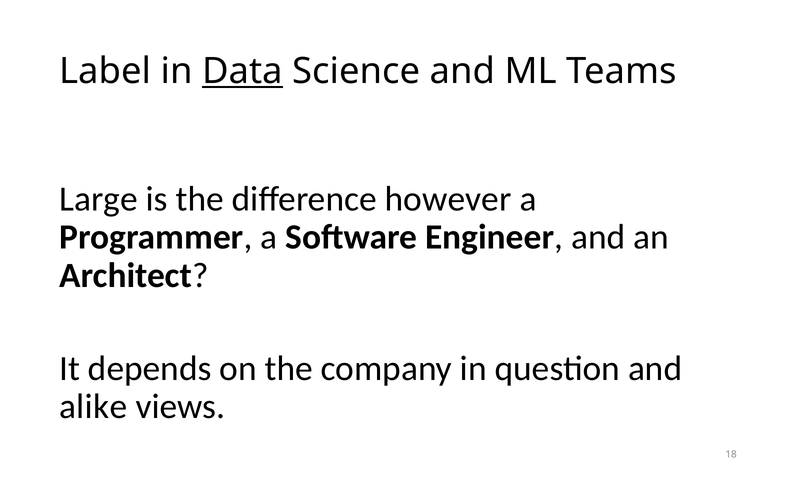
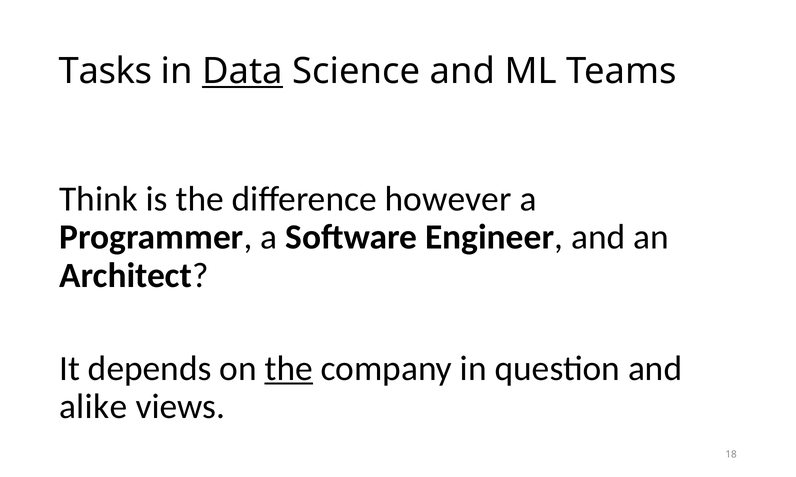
Label: Label -> Tasks (105, 71)
Large: Large -> Think (99, 199)
the underline: none -> present (289, 369)
